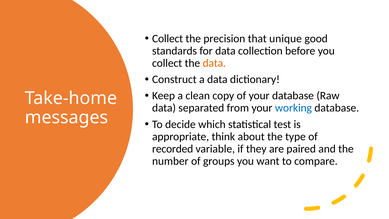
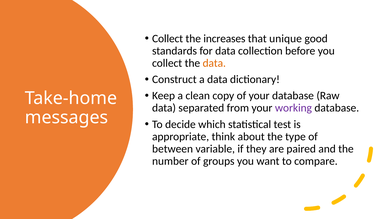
precision: precision -> increases (224, 39)
working colour: blue -> purple (293, 108)
recorded: recorded -> between (173, 149)
